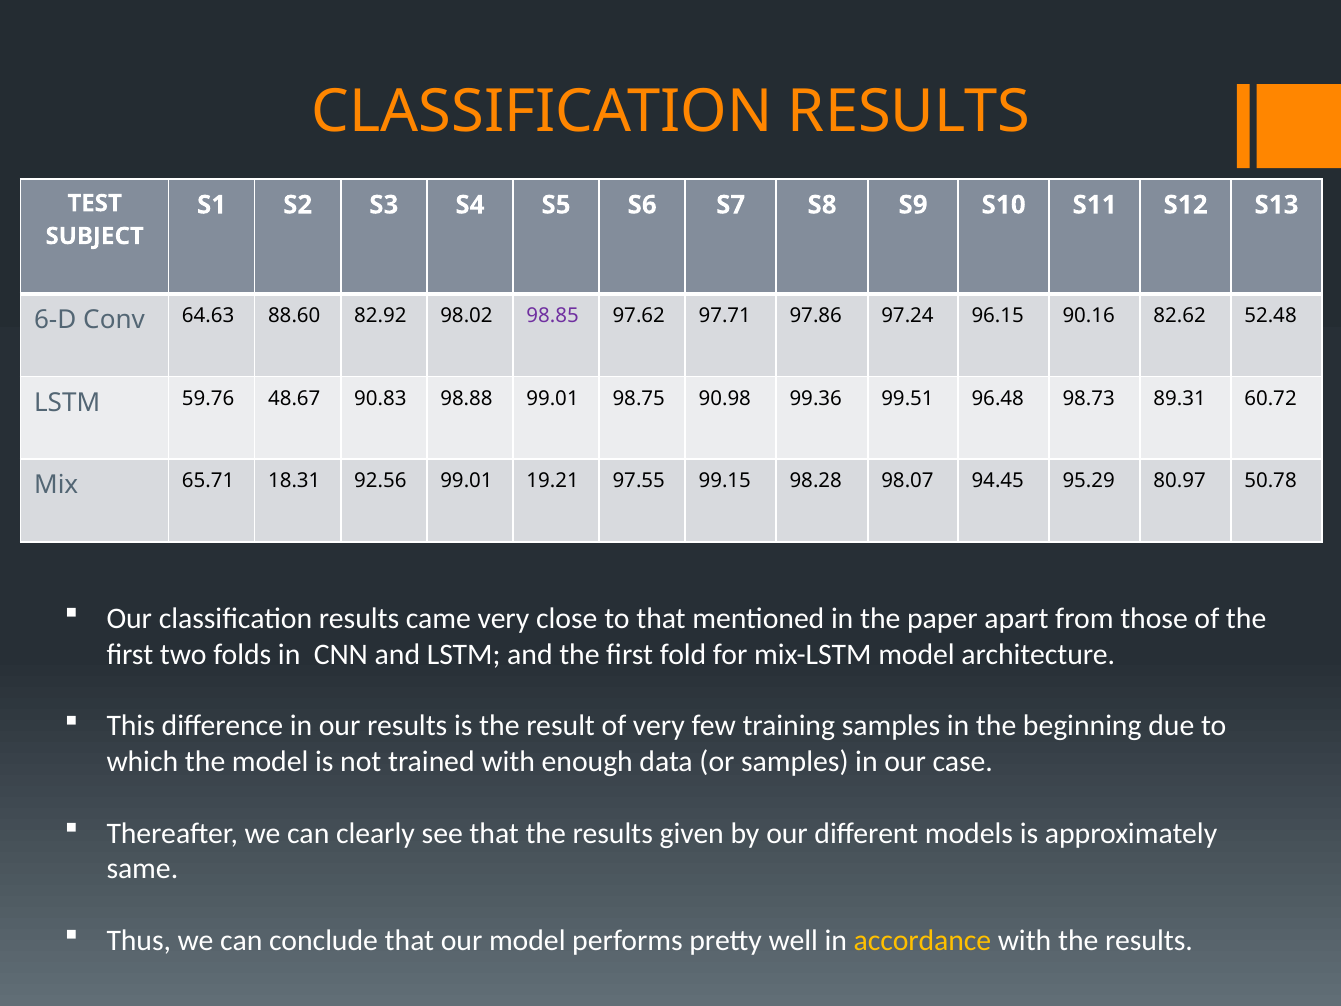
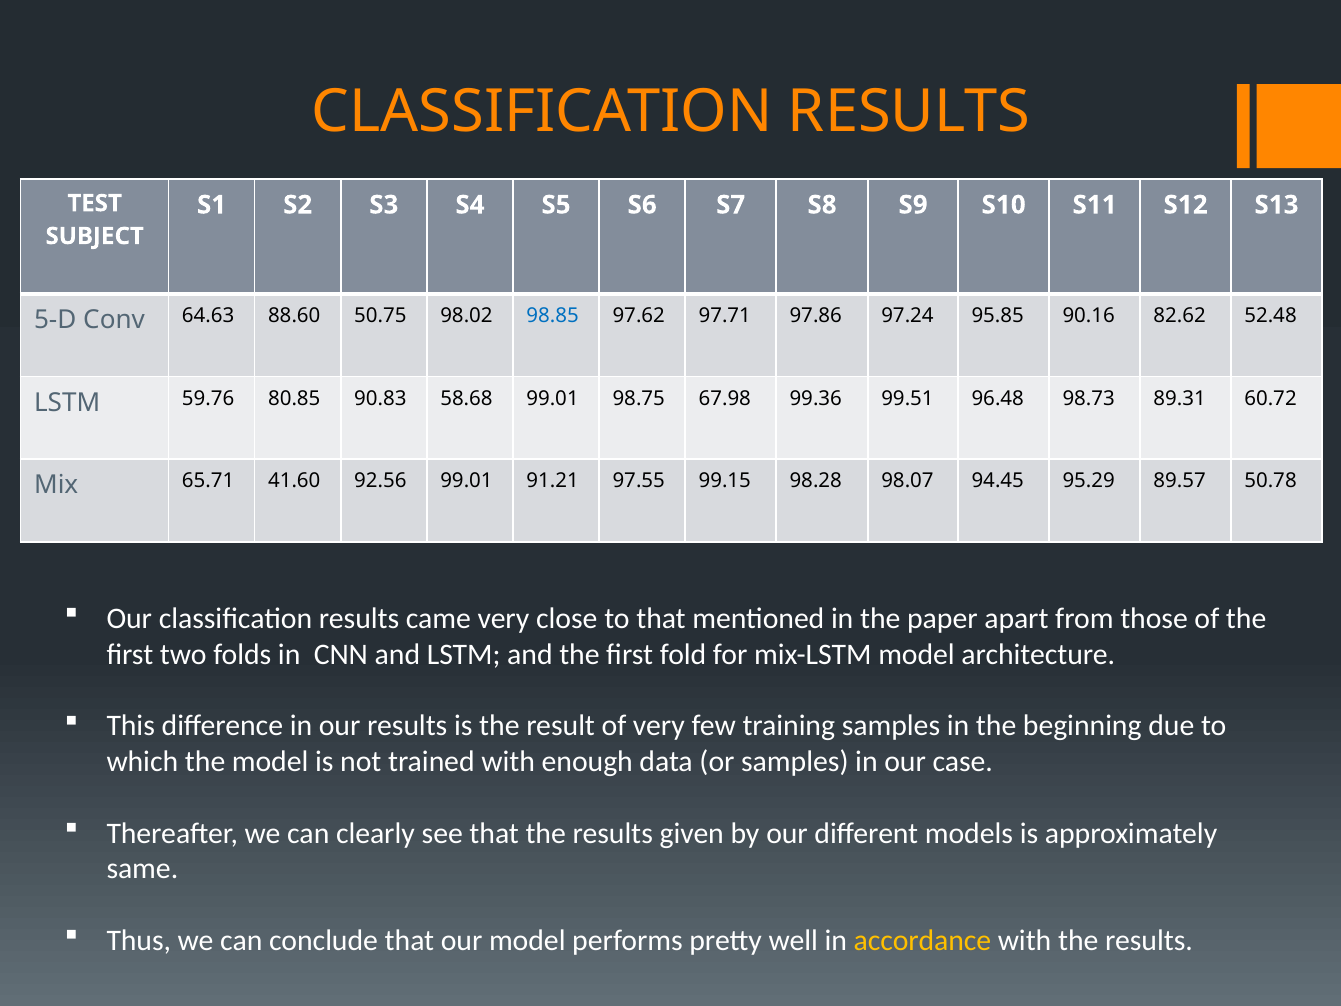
6-D: 6-D -> 5-D (55, 320)
82.92: 82.92 -> 50.75 (380, 316)
98.85 colour: purple -> blue (553, 316)
96.15: 96.15 -> 95.85 (998, 316)
48.67: 48.67 -> 80.85 (294, 398)
98.88: 98.88 -> 58.68 (466, 398)
90.98: 90.98 -> 67.98 (725, 398)
18.31: 18.31 -> 41.60 (294, 481)
19.21: 19.21 -> 91.21 (553, 481)
80.97: 80.97 -> 89.57 (1180, 481)
